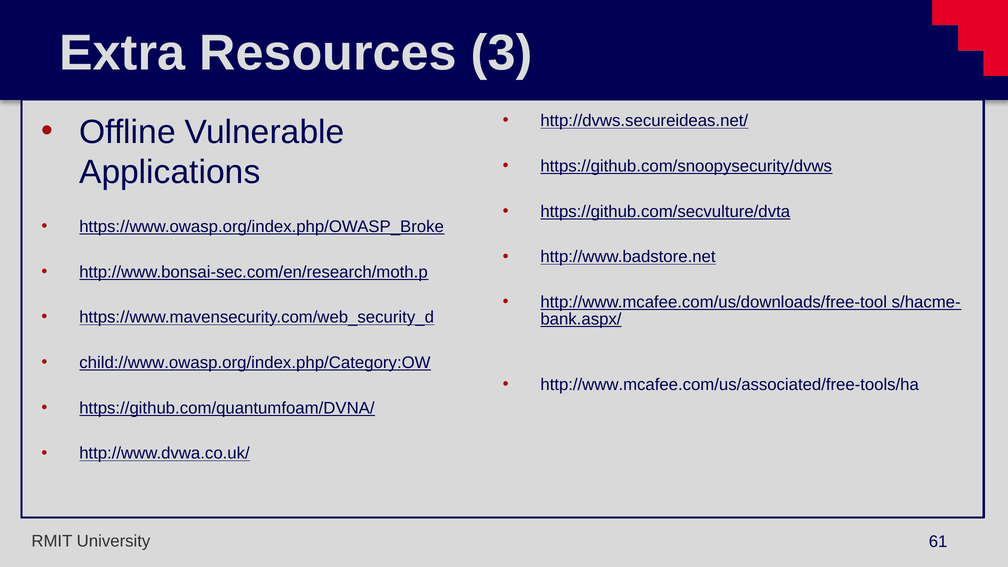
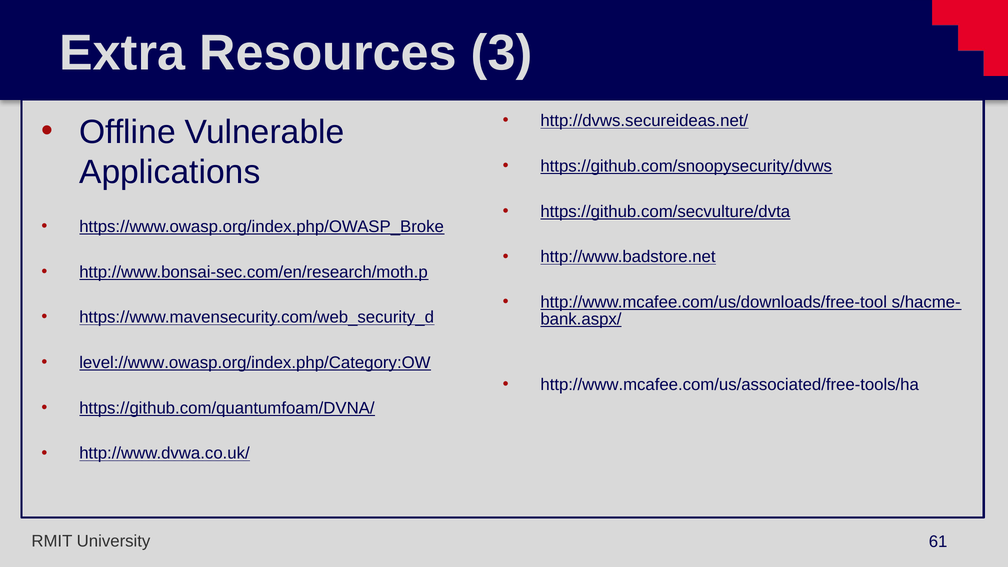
child://www.owasp.org/index.php/Category:OW: child://www.owasp.org/index.php/Category:OW -> level://www.owasp.org/index.php/Category:OW (255, 363)
